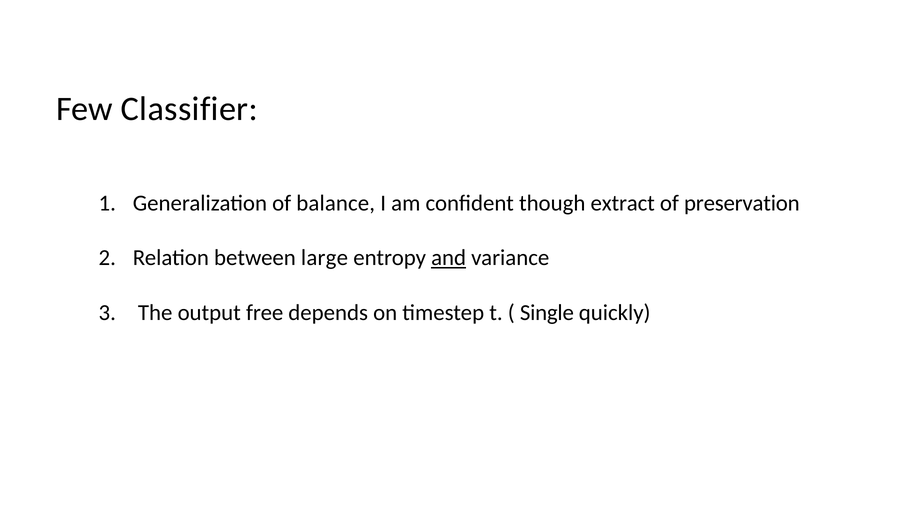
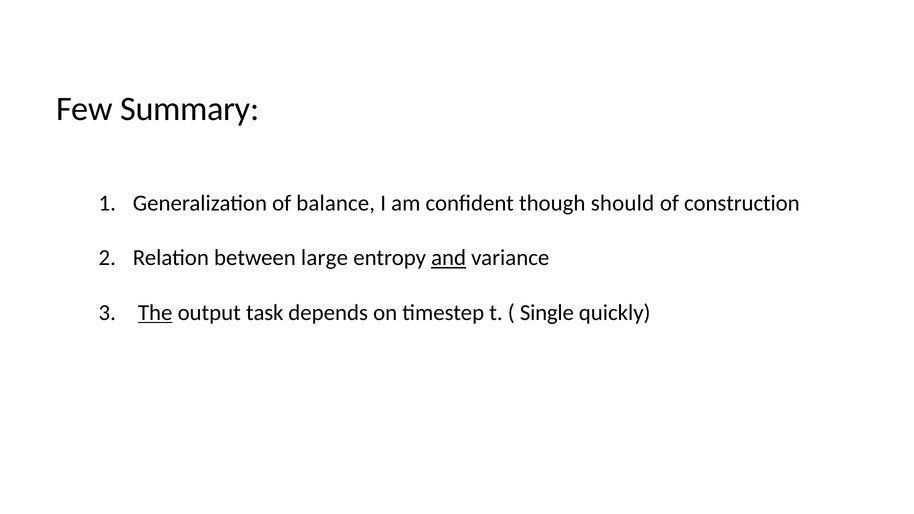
Classifier: Classifier -> Summary (190, 109)
extract: extract -> should (623, 203)
preservation: preservation -> construction (742, 203)
The underline: none -> present (155, 313)
free: free -> task (265, 313)
